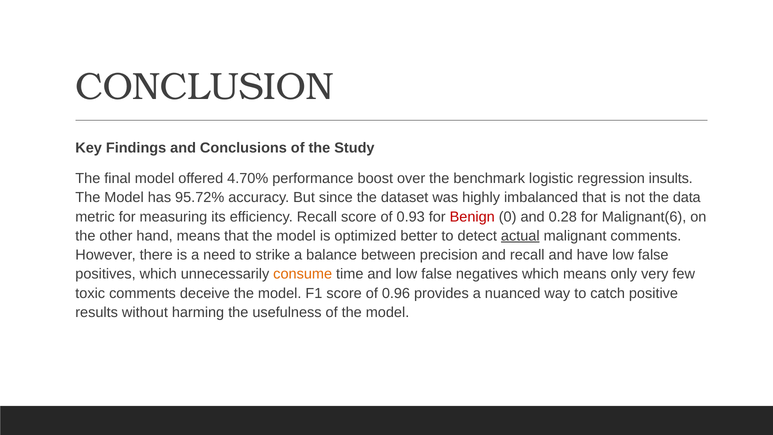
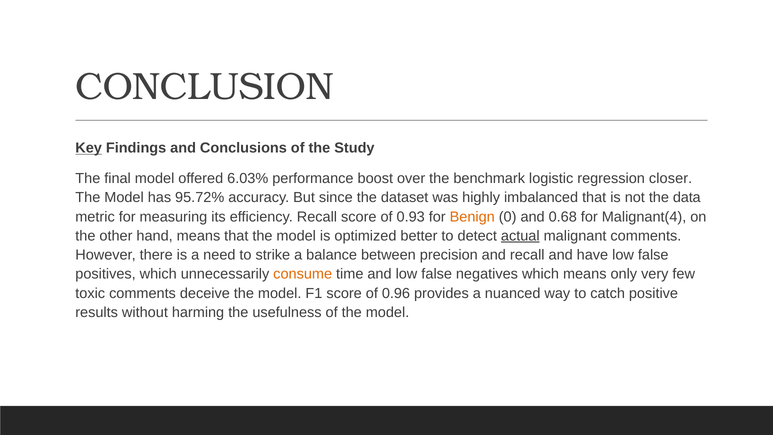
Key underline: none -> present (89, 148)
4.70%: 4.70% -> 6.03% (248, 178)
insults: insults -> closer (671, 178)
Benign colour: red -> orange (472, 217)
0.28: 0.28 -> 0.68 (563, 217)
Malignant(6: Malignant(6 -> Malignant(4 (644, 217)
